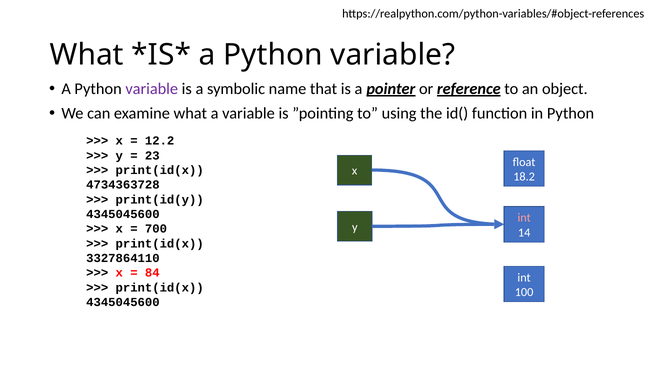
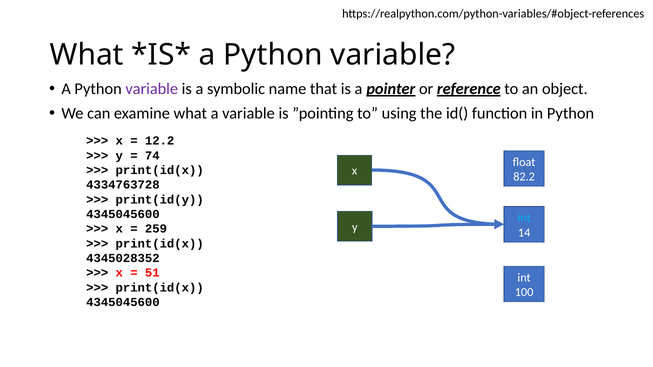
23: 23 -> 74 (152, 156)
18.2: 18.2 -> 82.2 (524, 177)
4734363728: 4734363728 -> 4334763728 (123, 185)
int colour: pink -> light blue (524, 218)
700: 700 -> 259 (156, 229)
3327864110: 3327864110 -> 4345028352 (123, 258)
84: 84 -> 51 (152, 273)
